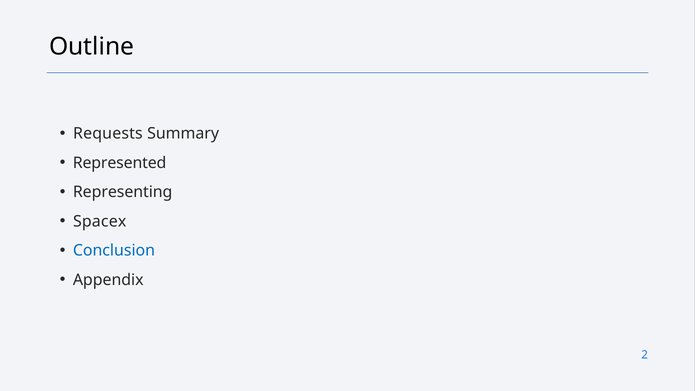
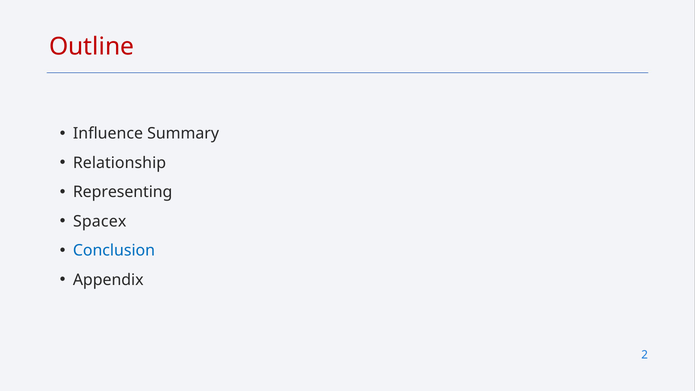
Outline colour: black -> red (92, 46)
Requests: Requests -> Influence (108, 134)
Represented: Represented -> Relationship (119, 163)
